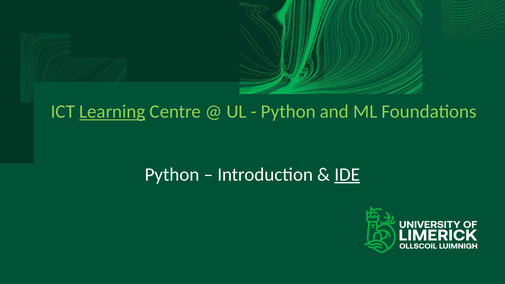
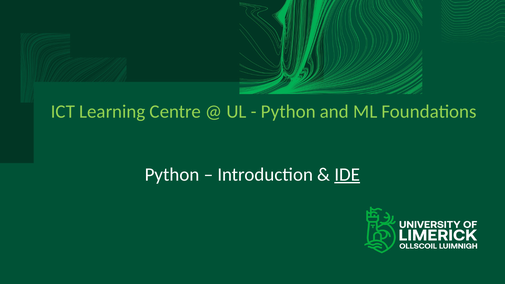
Learning underline: present -> none (112, 112)
